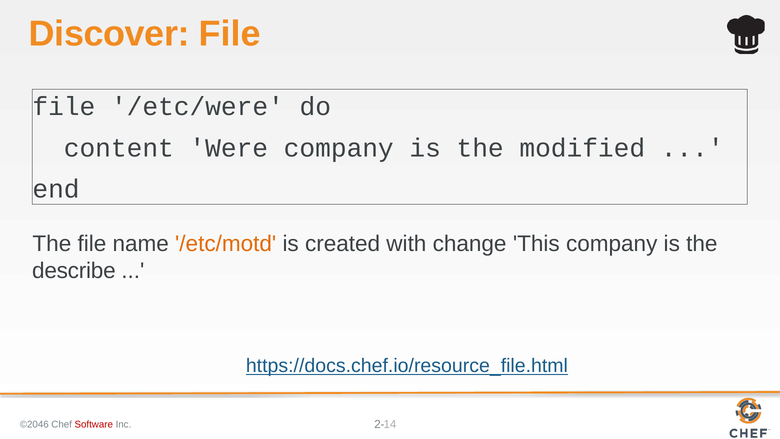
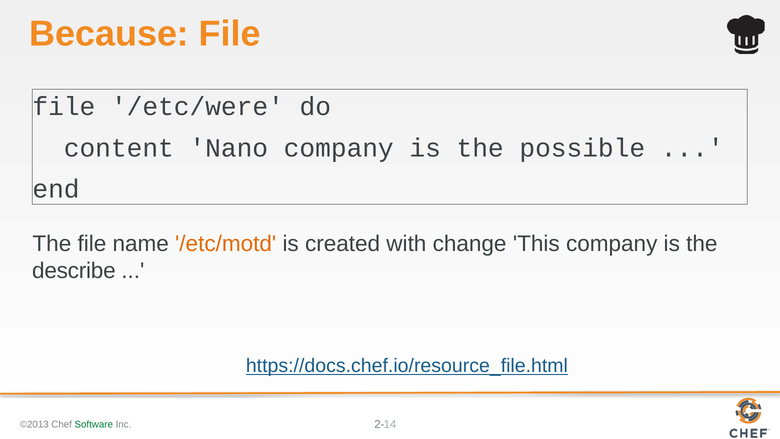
Discover: Discover -> Because (109, 34)
Were: Were -> Nano (229, 148)
modified: modified -> possible (582, 148)
©2046: ©2046 -> ©2013 (34, 425)
Software colour: red -> green (94, 425)
